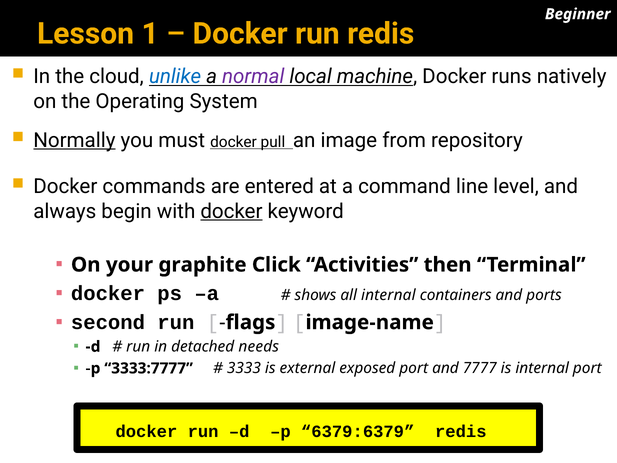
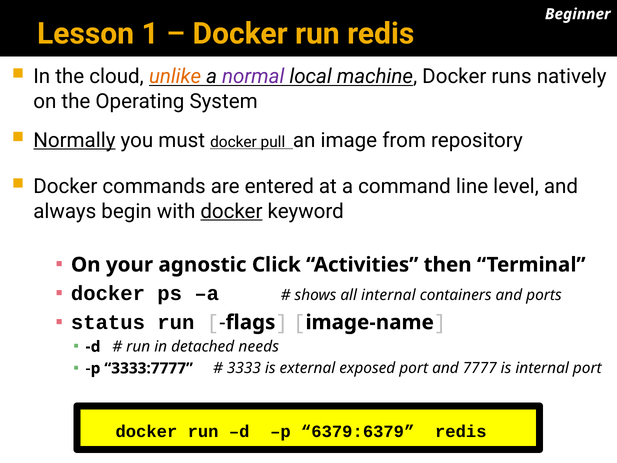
unlike colour: blue -> orange (175, 77)
graphite: graphite -> agnostic (202, 265)
second: second -> status (108, 322)
